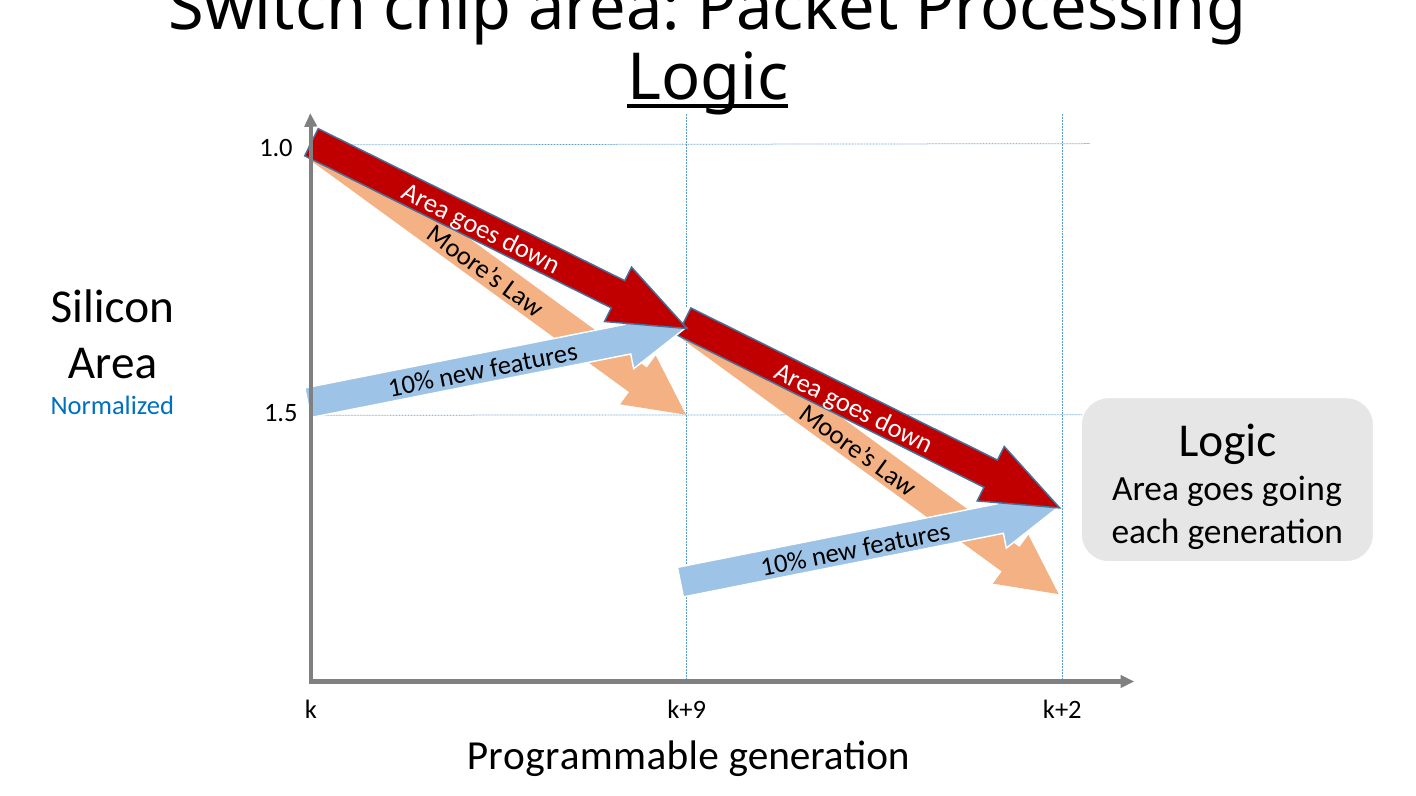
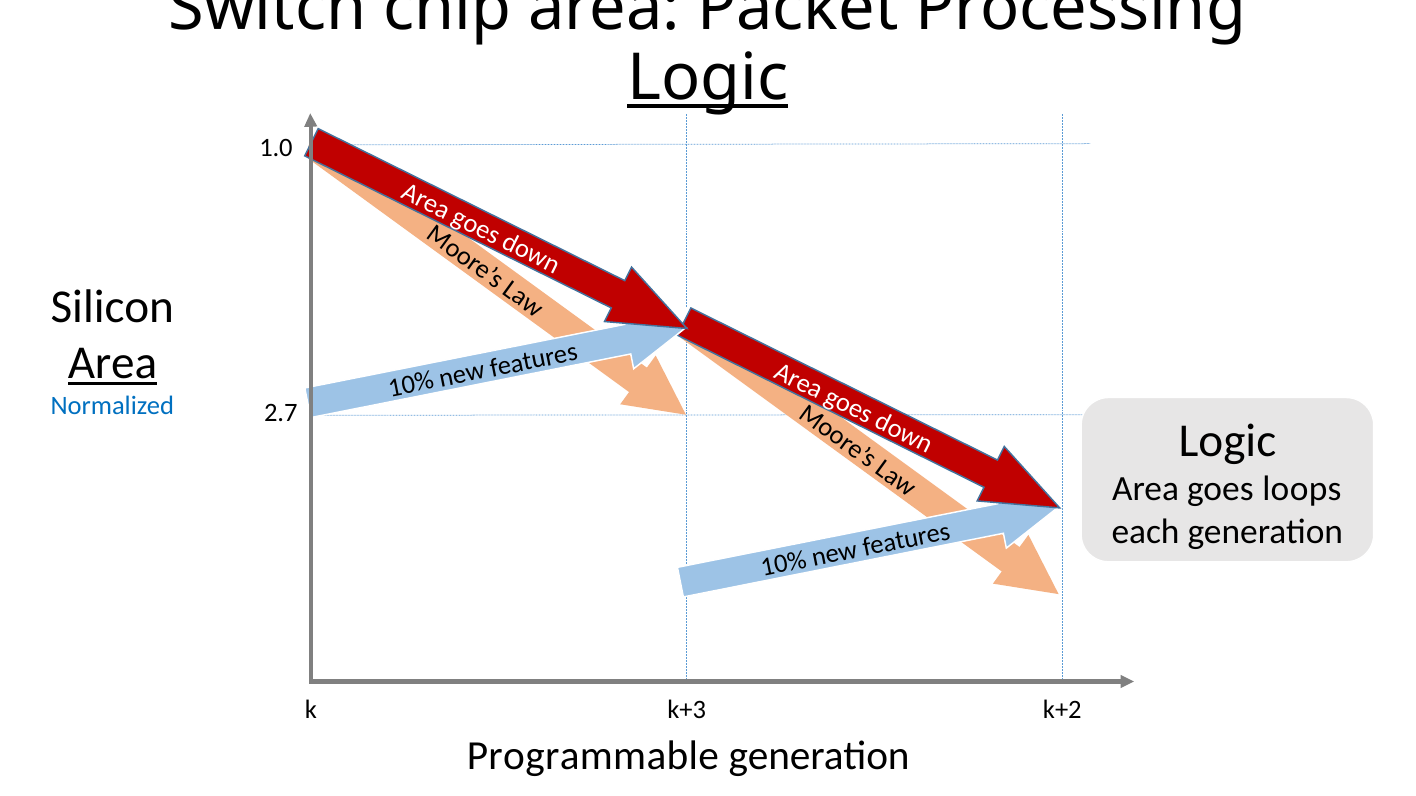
Area underline: none -> present (112, 363)
1.5: 1.5 -> 2.7 (281, 413)
going: going -> loops (1302, 489)
k+9: k+9 -> k+3 (687, 710)
